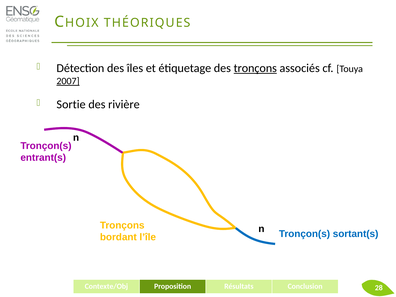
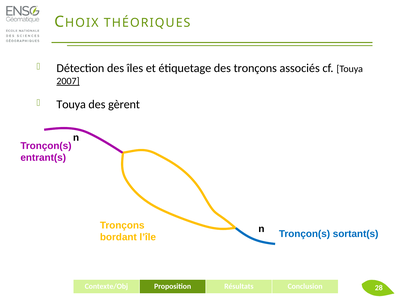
tronçons underline: present -> none (255, 68)
Sortie: Sortie -> Touya (71, 104)
rivière: rivière -> gèrent (124, 104)
